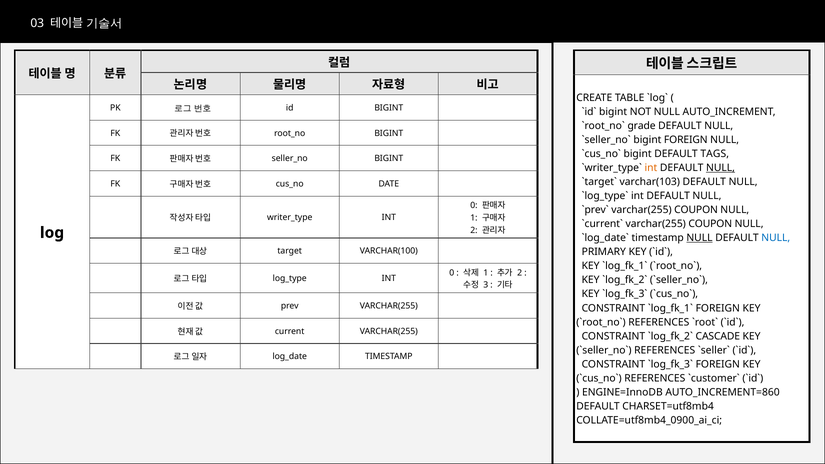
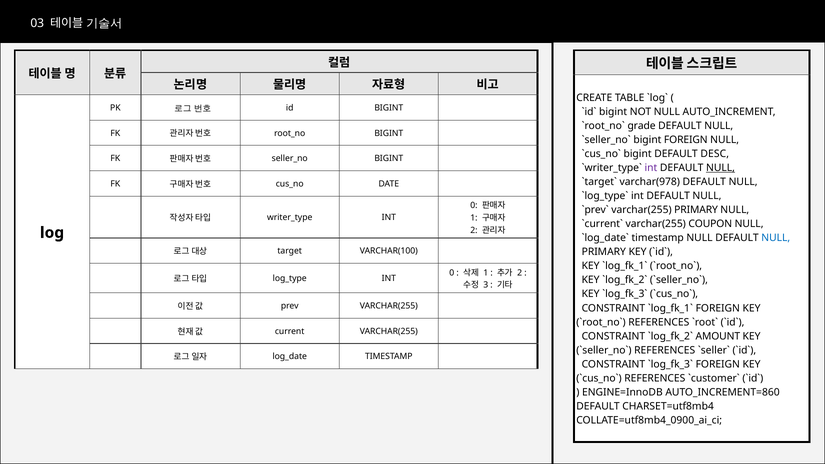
TAGS: TAGS -> DESC (715, 154)
int colour: orange -> purple (651, 168)
varchar(103: varchar(103 -> varchar(978 (650, 182)
COUPON: COUPON -> PRIMARY (696, 210)
NULL underline: present -> none (699, 238)
CASCADE: CASCADE -> AMOUNT (718, 336)
